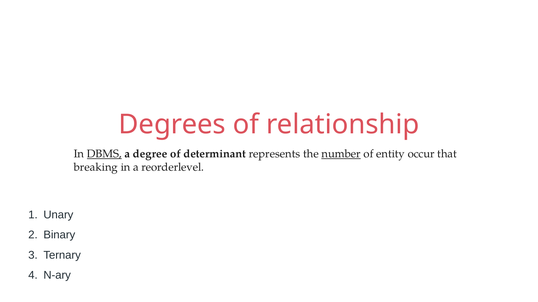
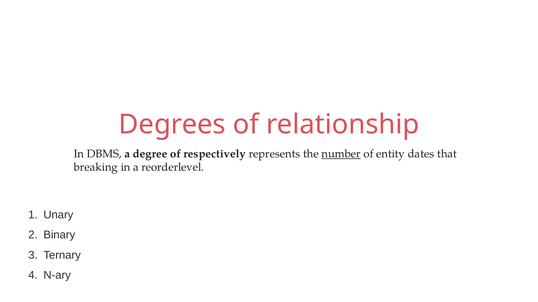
DBMS underline: present -> none (104, 154)
determinant: determinant -> respectively (215, 154)
occur: occur -> dates (421, 154)
